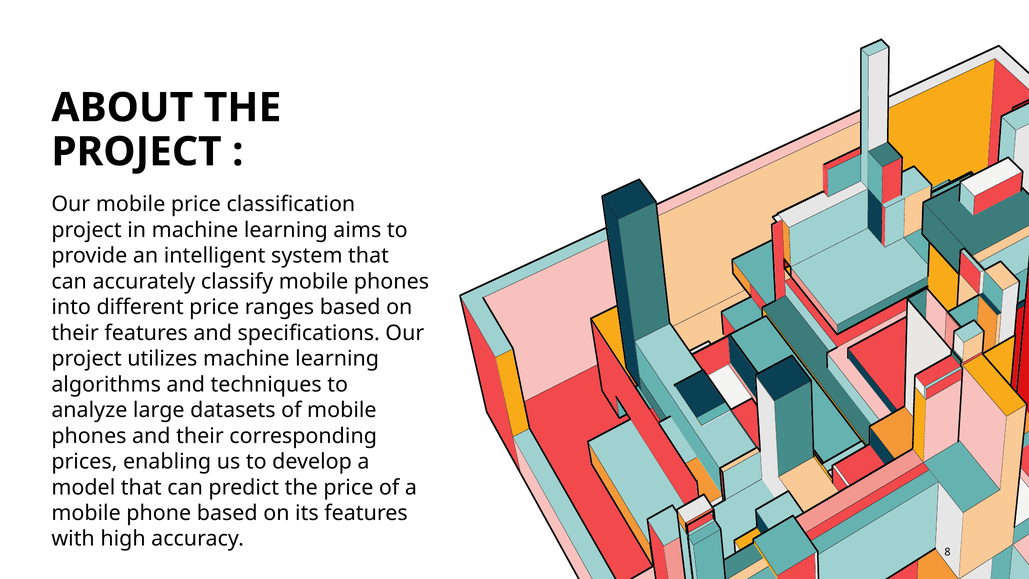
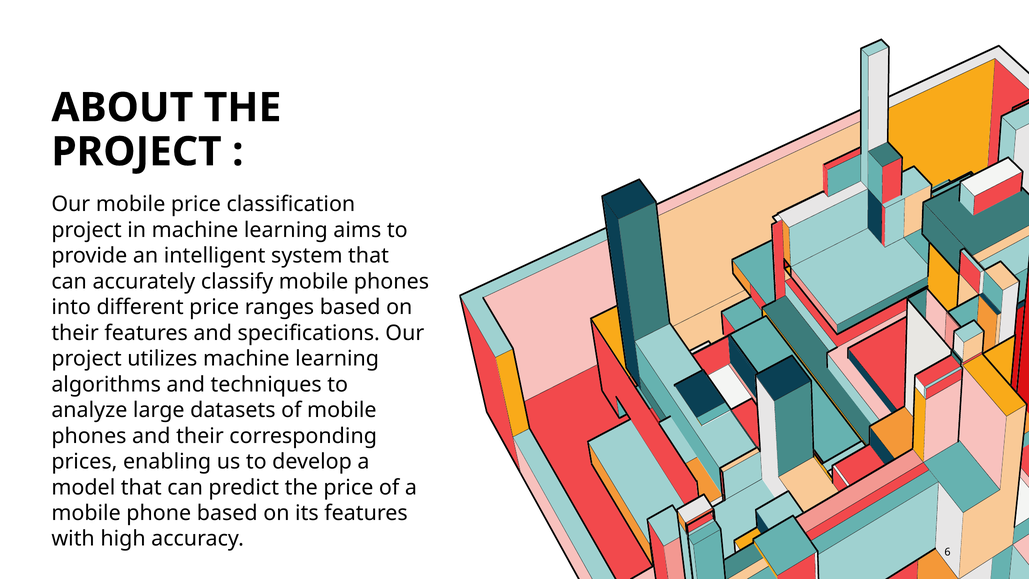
8: 8 -> 6 (948, 552)
